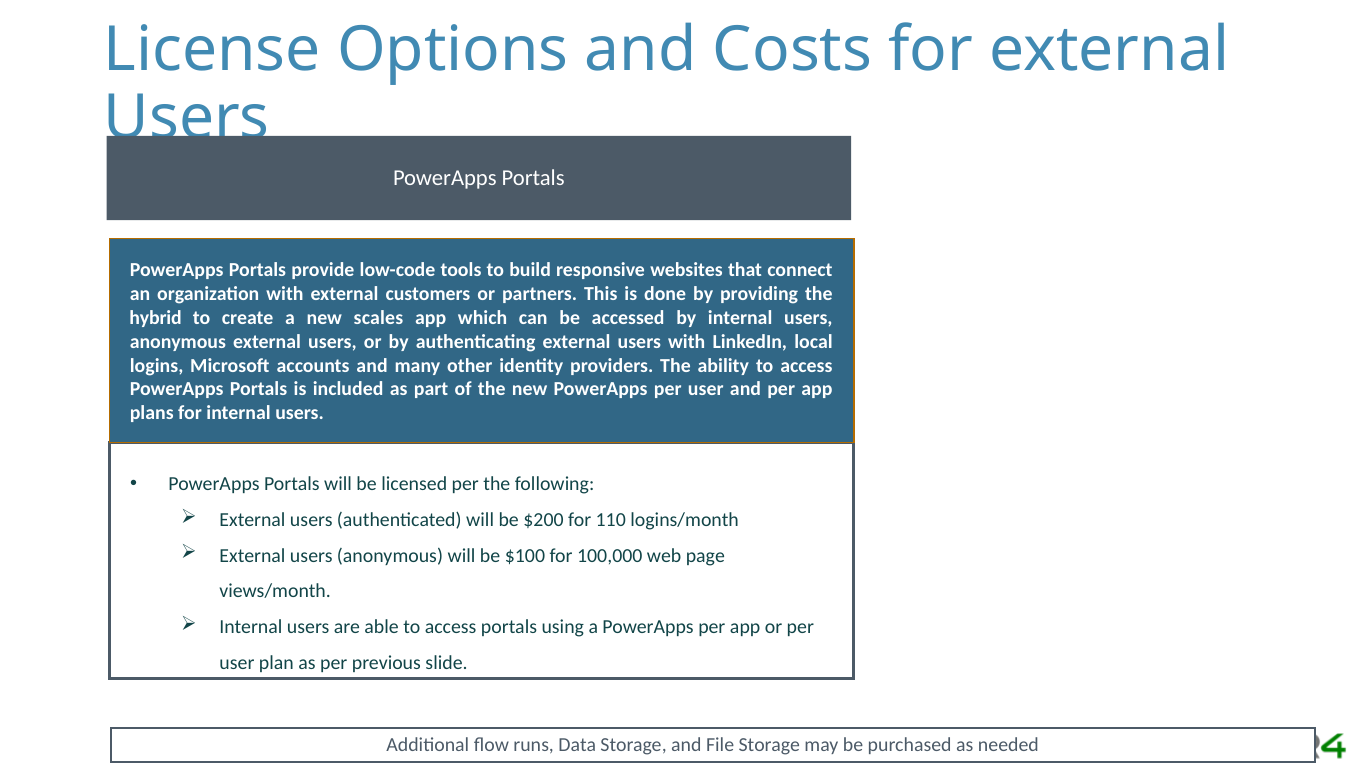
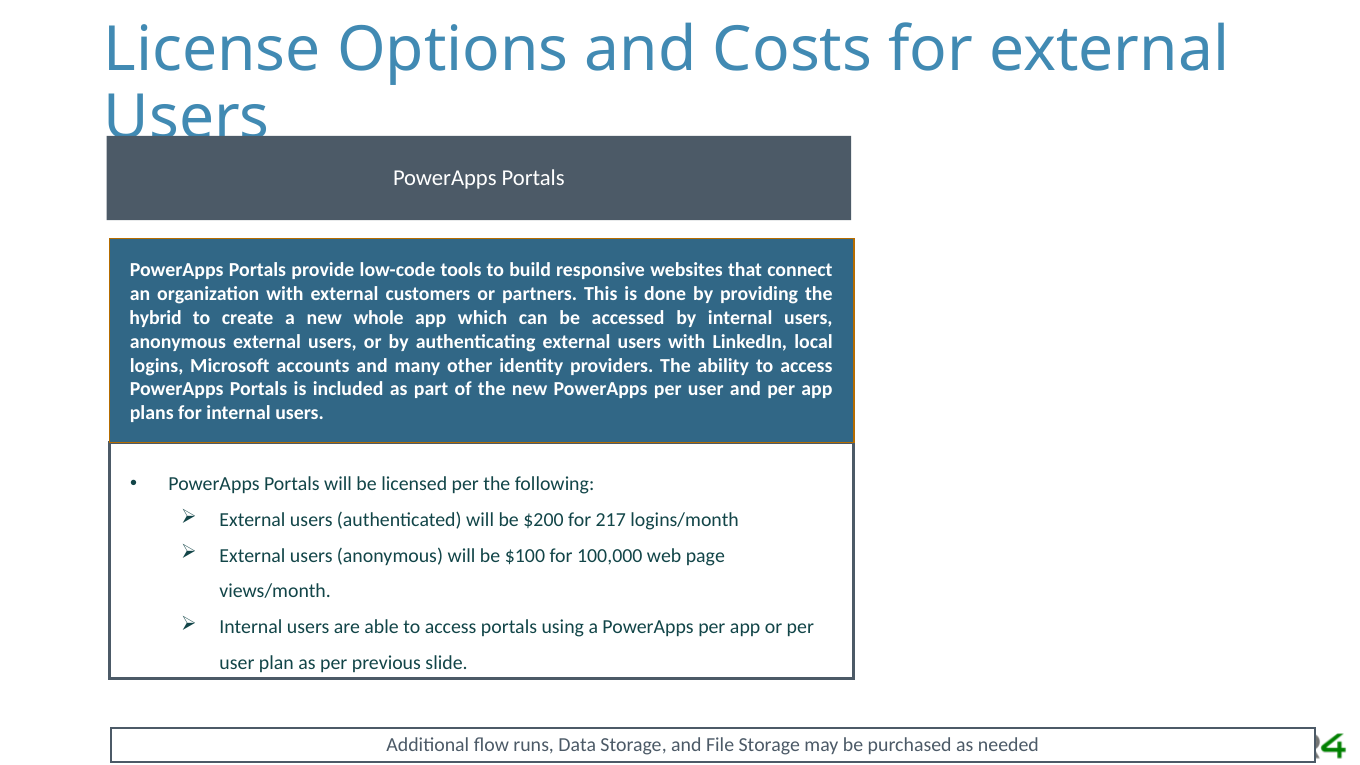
scales: scales -> whole (379, 318)
110: 110 -> 217 (611, 520)
